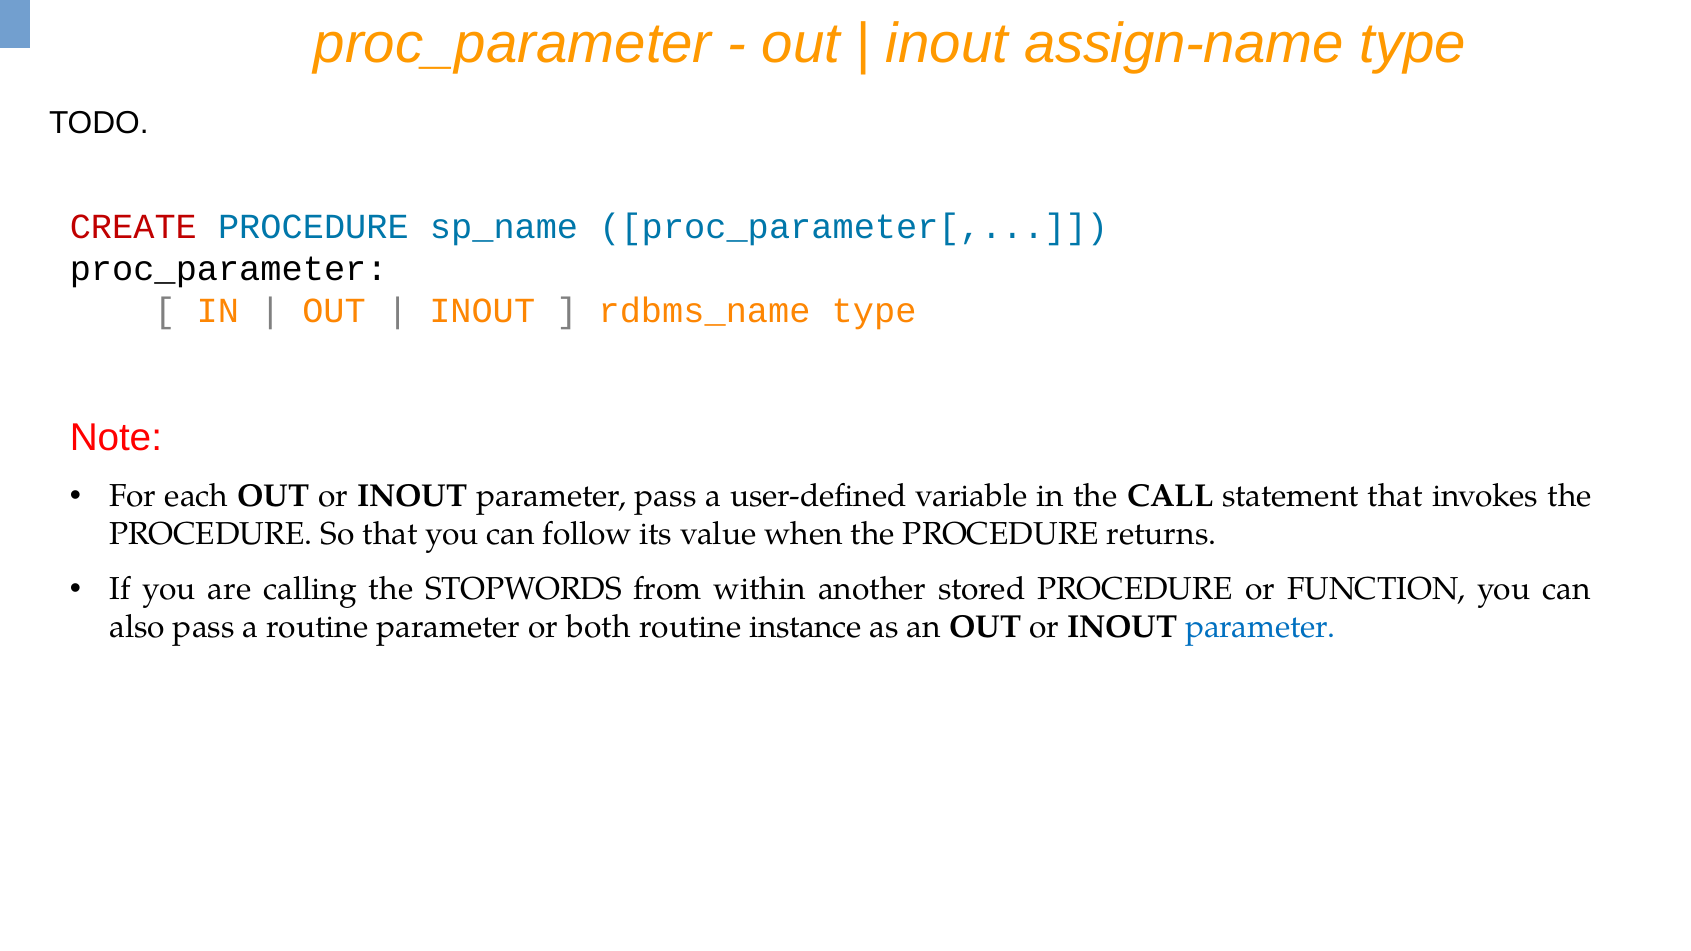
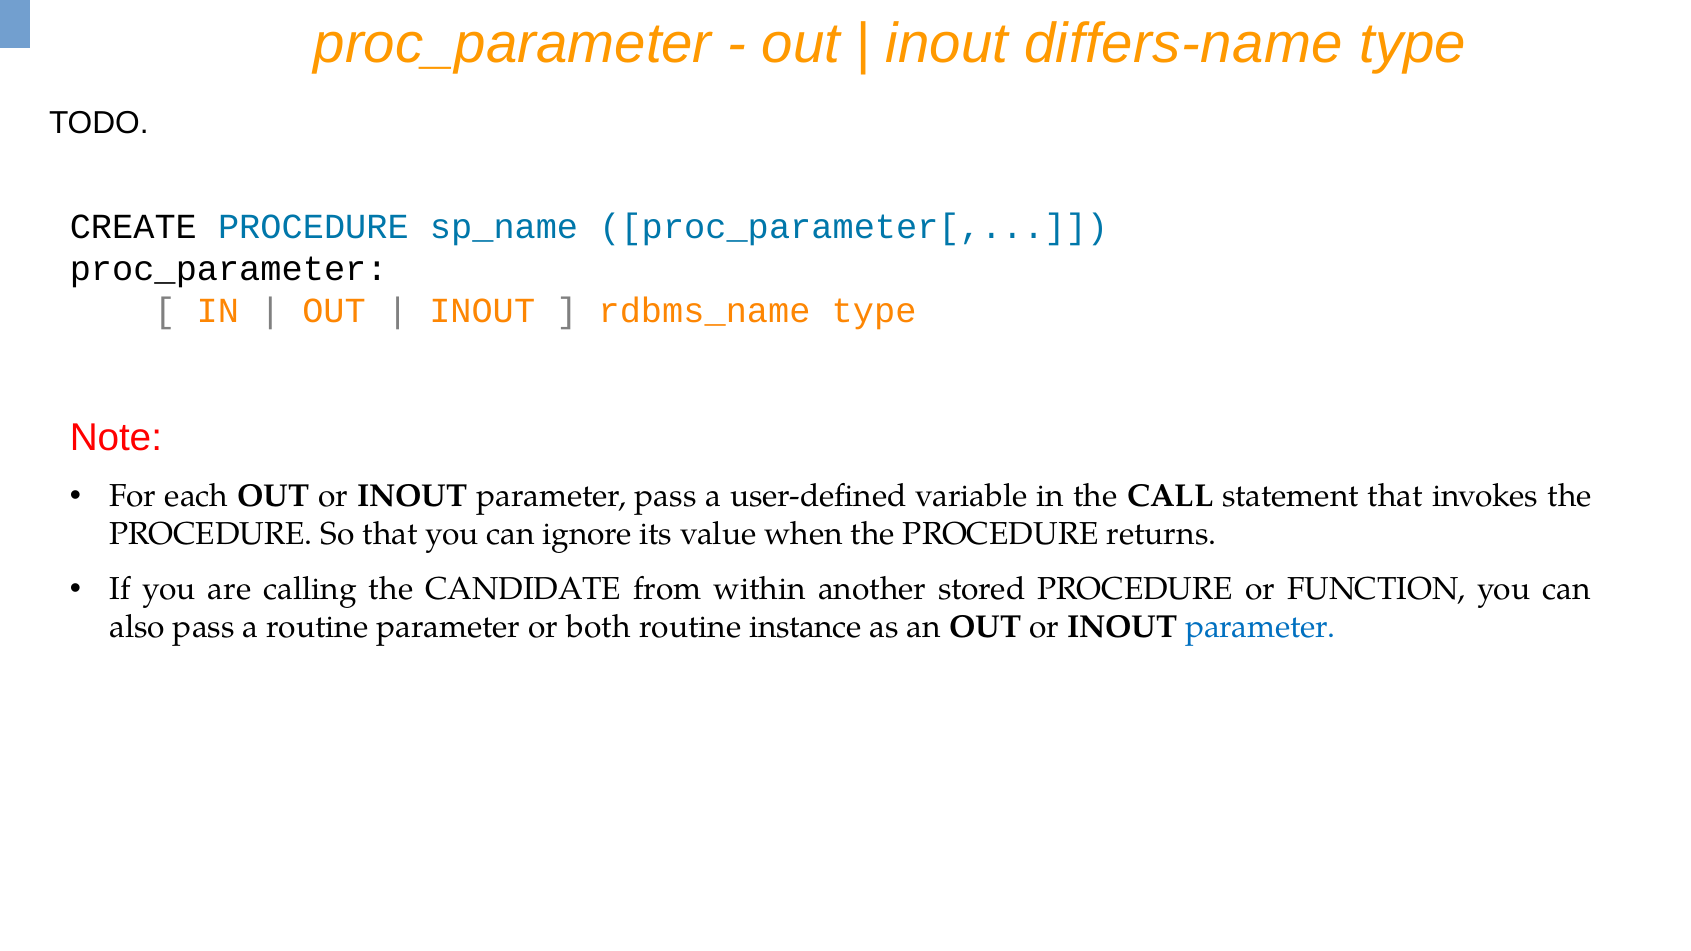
assign-name: assign-name -> differs-name (1184, 44)
CREATE colour: red -> black (133, 227)
follow: follow -> ignore (587, 535)
STOPWORDS: STOPWORDS -> CANDIDATE (523, 590)
